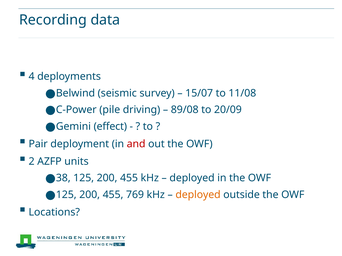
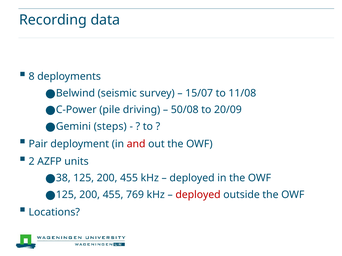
4: 4 -> 8 (32, 77)
89/08: 89/08 -> 50/08 (185, 110)
effect: effect -> steps (110, 127)
deployed colour: orange -> red (198, 195)
